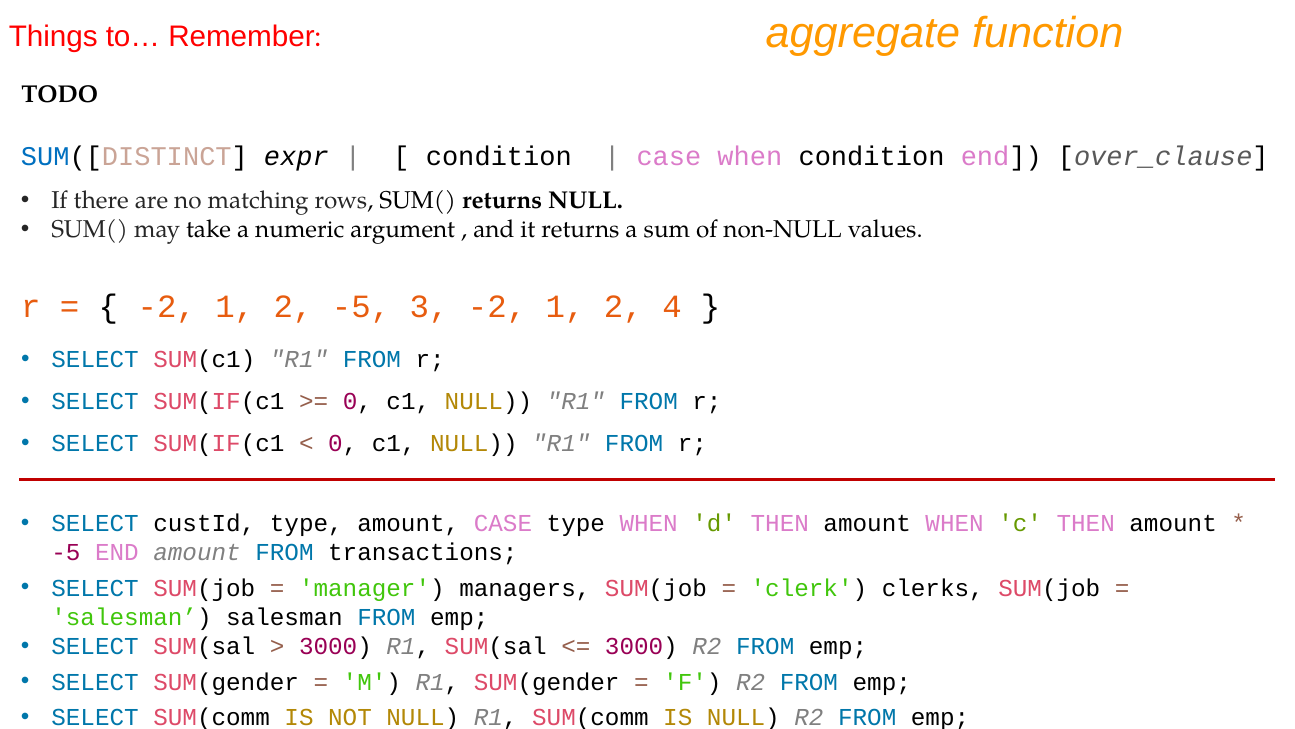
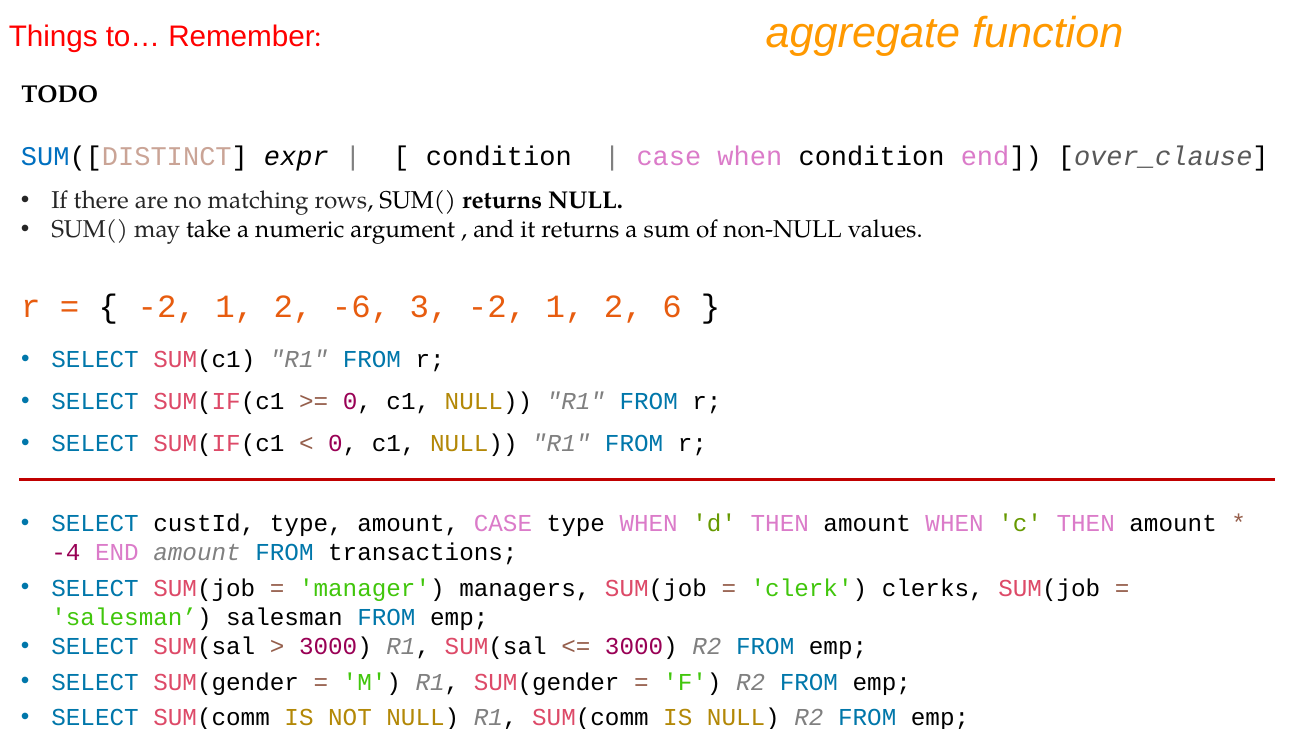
2 -5: -5 -> -6 (361, 306)
4: 4 -> 6 (672, 306)
-5: -5 -> -4 (66, 552)
